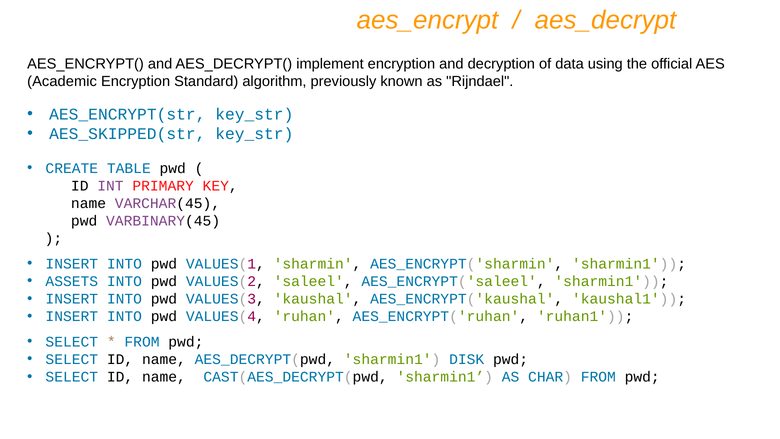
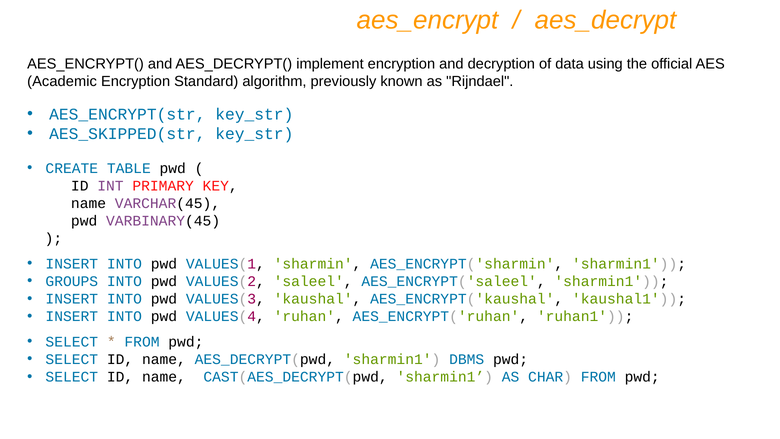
ASSETS: ASSETS -> GROUPS (72, 281)
DISK: DISK -> DBMS (467, 359)
